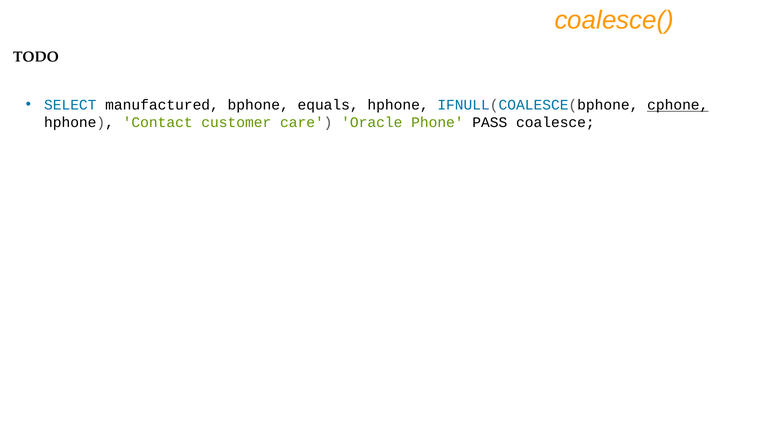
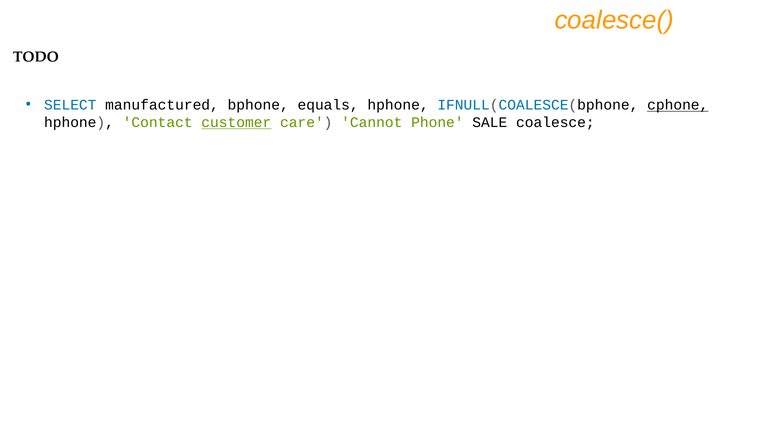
customer underline: none -> present (236, 122)
Oracle: Oracle -> Cannot (372, 122)
PASS: PASS -> SALE (490, 122)
